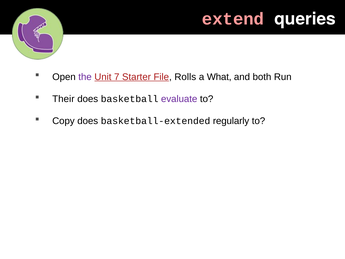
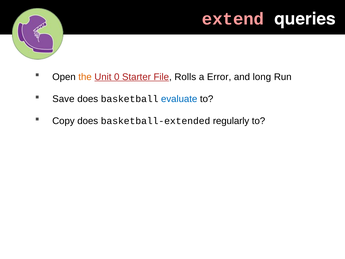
the colour: purple -> orange (85, 77)
7: 7 -> 0 (117, 77)
What: What -> Error (219, 77)
both: both -> long (262, 77)
Their: Their -> Save (63, 99)
evaluate colour: purple -> blue (179, 99)
